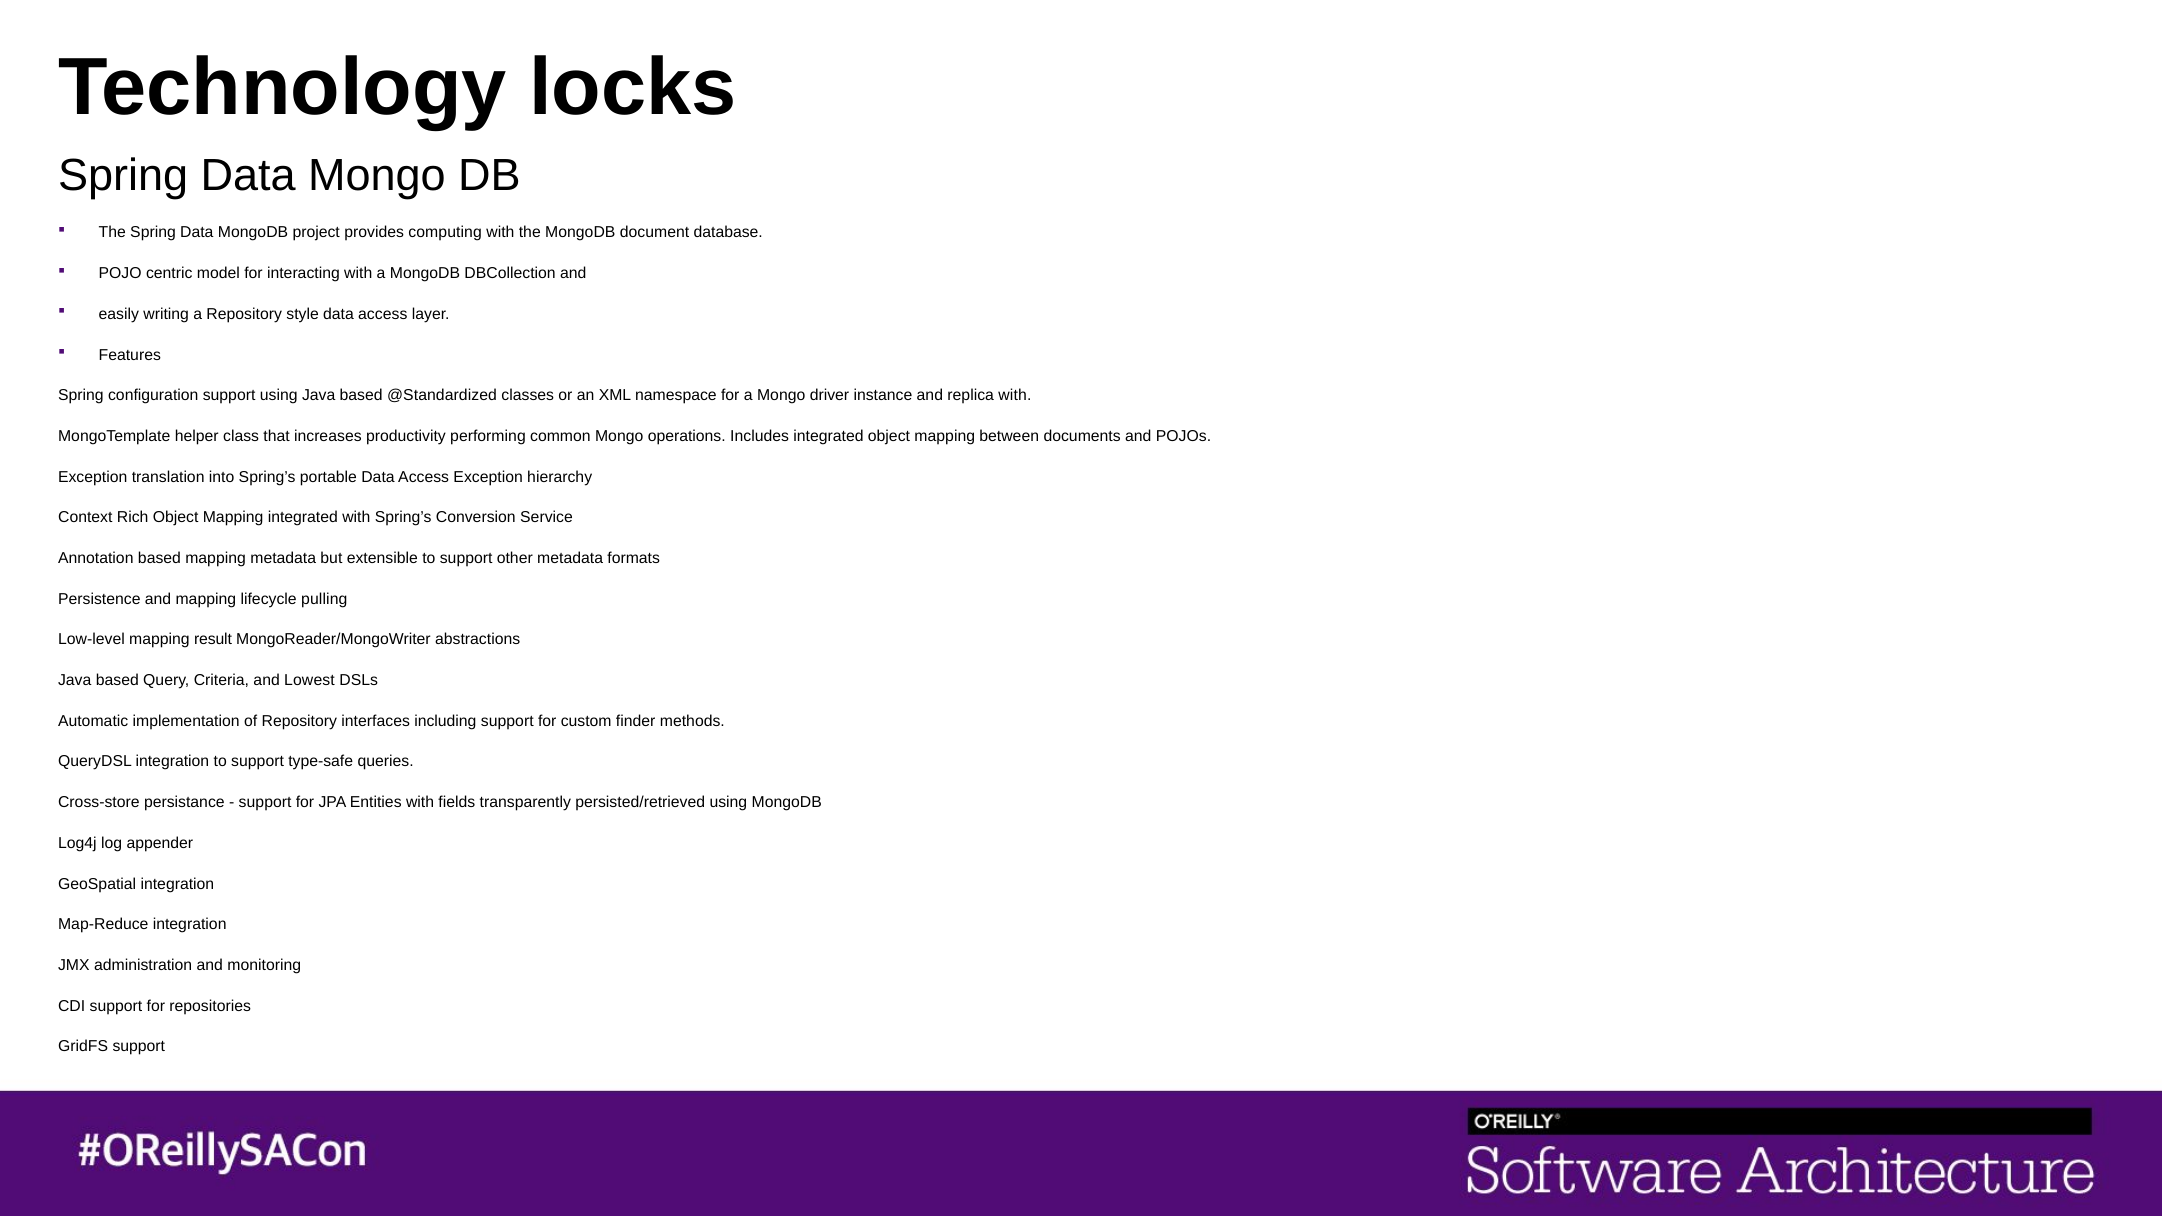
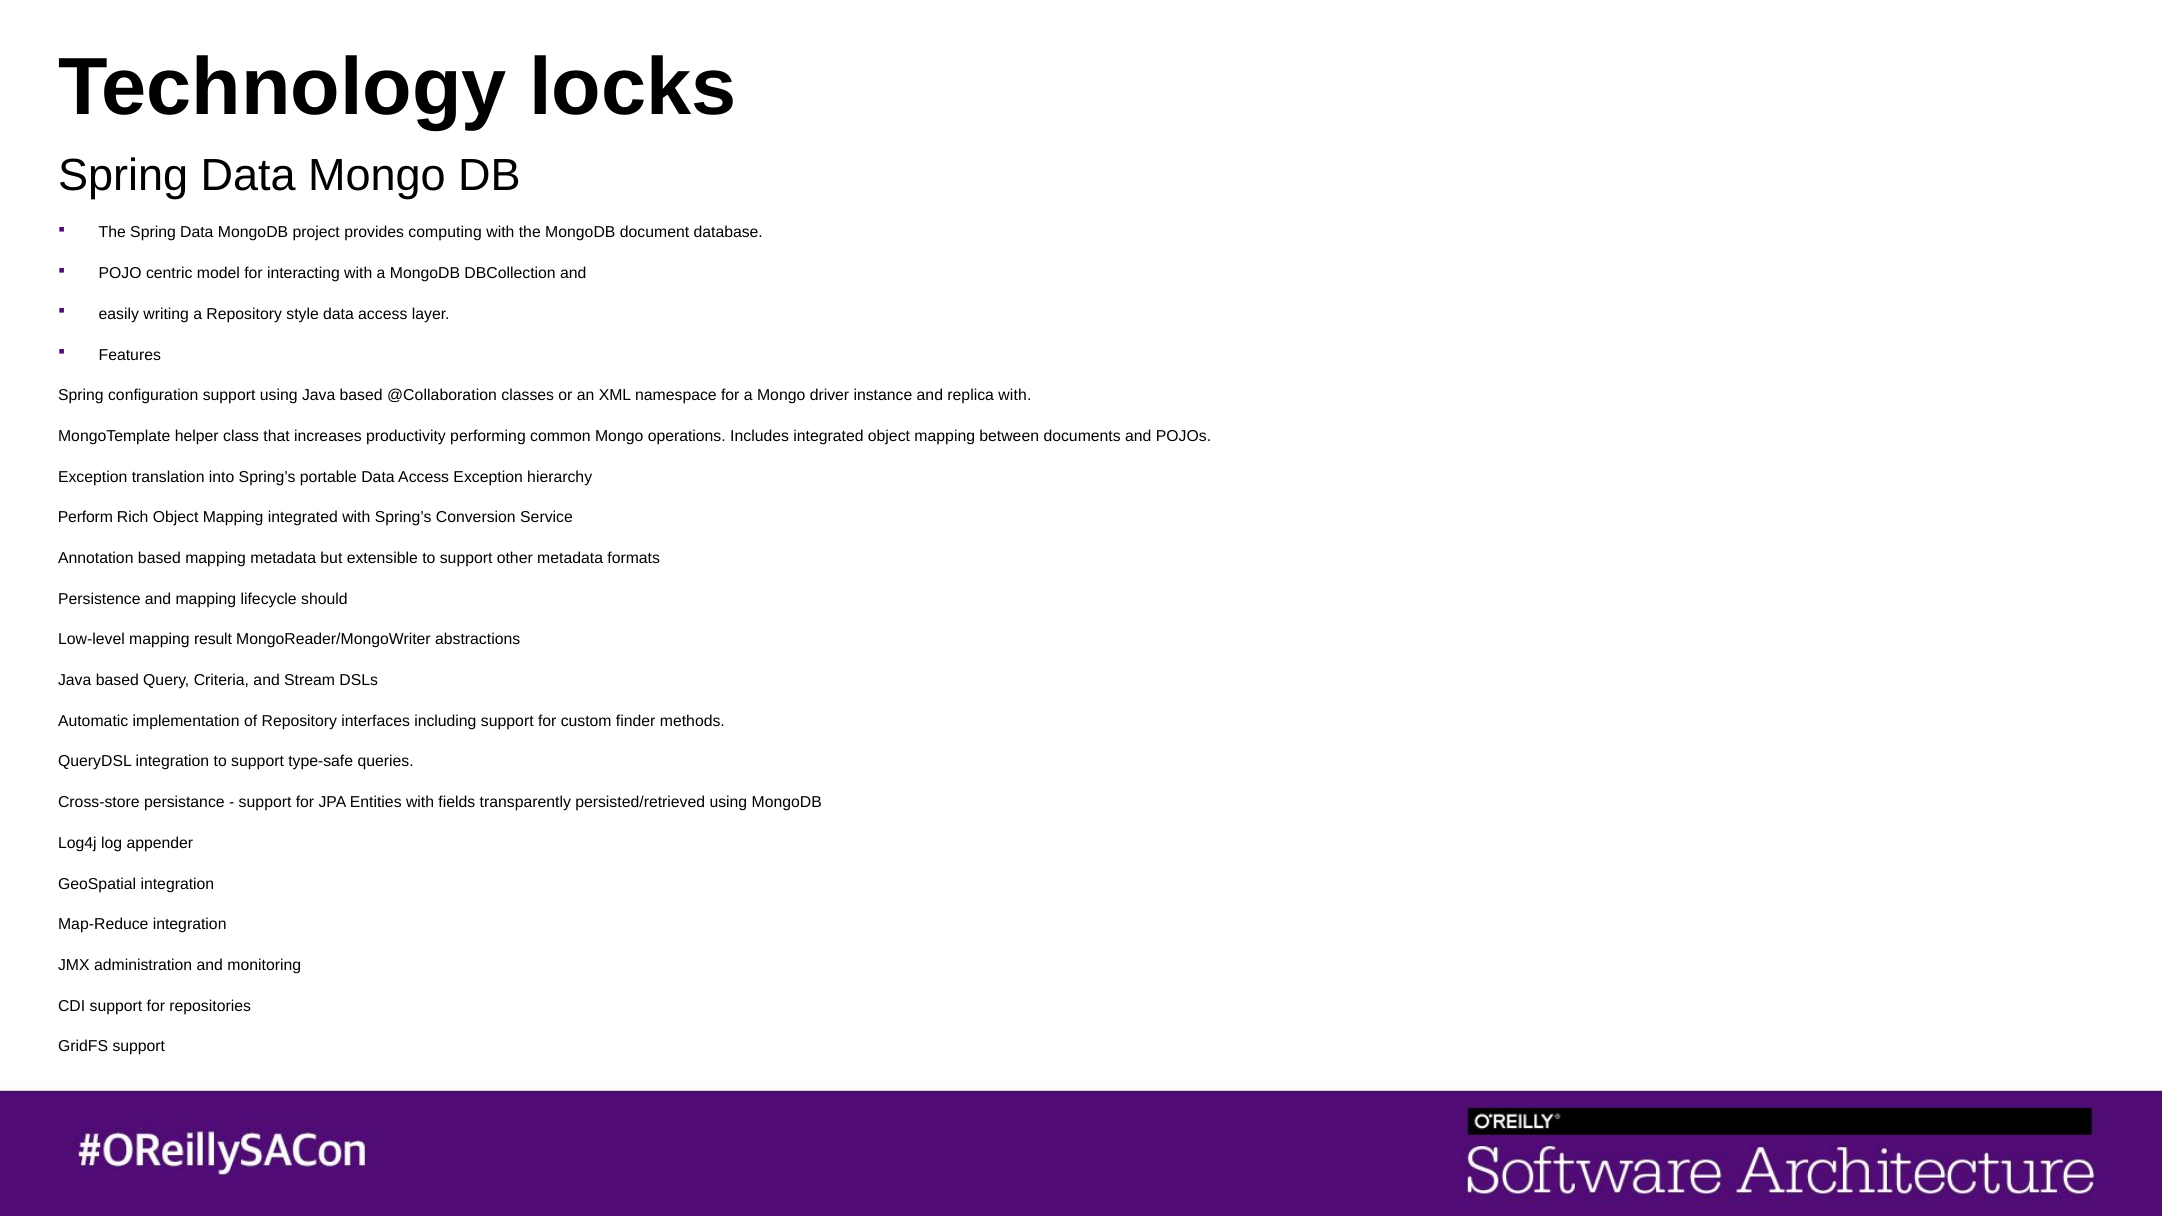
@Standardized: @Standardized -> @Collaboration (442, 396)
Context: Context -> Perform (85, 518)
pulling: pulling -> should (324, 599)
Lowest: Lowest -> Stream (310, 680)
